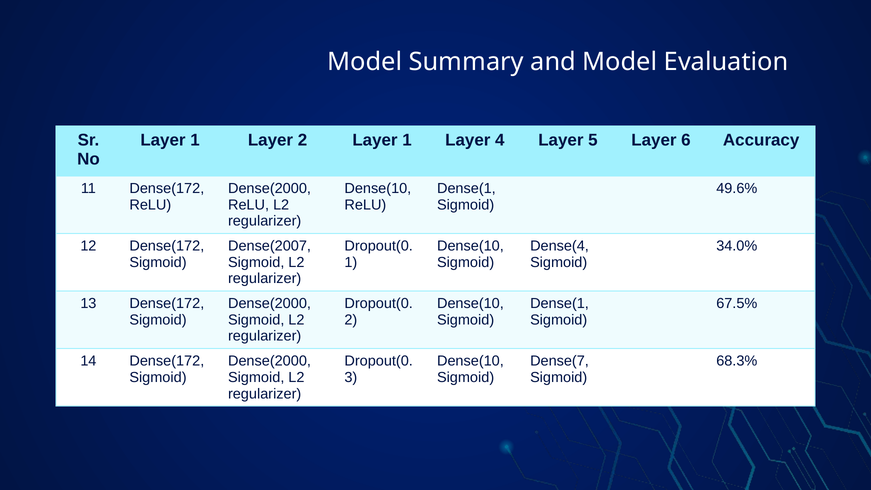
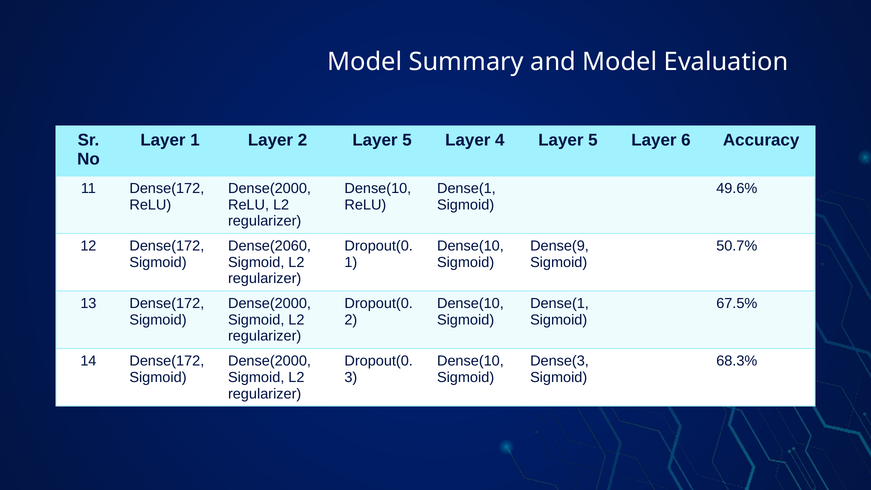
2 Layer 1: 1 -> 5 (407, 140)
Dense(2007: Dense(2007 -> Dense(2060 (270, 246)
Dense(4: Dense(4 -> Dense(9 (559, 246)
34.0%: 34.0% -> 50.7% (737, 246)
Dense(7: Dense(7 -> Dense(3 (559, 361)
